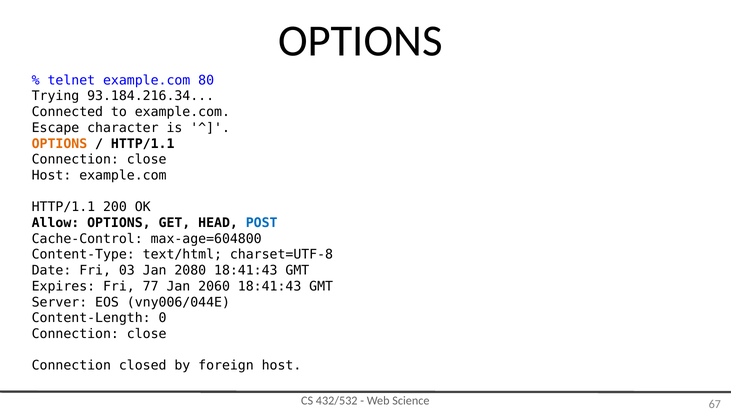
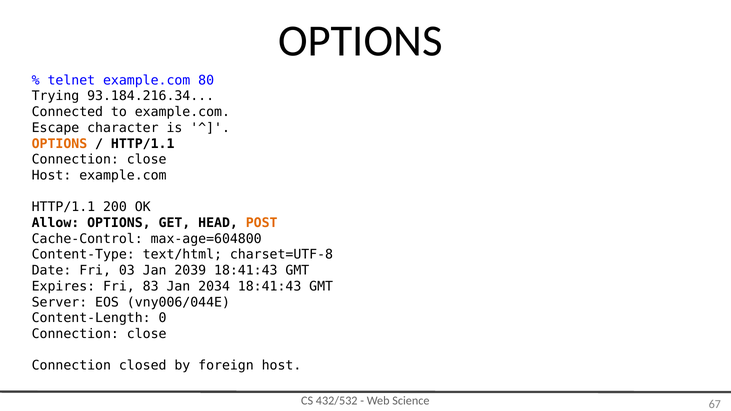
POST colour: blue -> orange (262, 223)
2080: 2080 -> 2039 (190, 271)
77: 77 -> 83 (151, 286)
2060: 2060 -> 2034 (214, 286)
